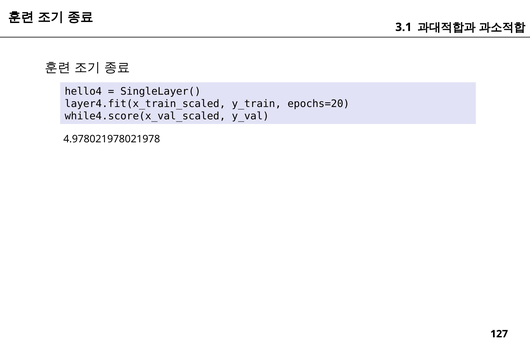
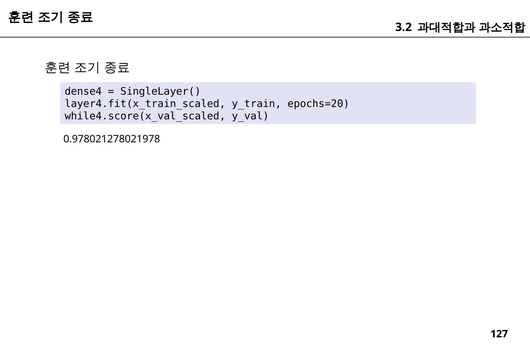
3.1: 3.1 -> 3.2 (404, 27)
hello4: hello4 -> dense4 (83, 92)
4.978021978021978: 4.978021978021978 -> 0.978021278021978 (112, 139)
